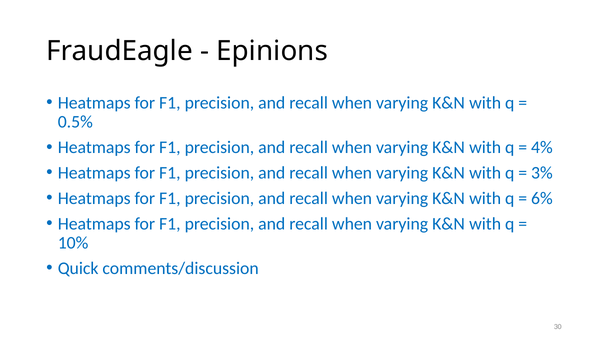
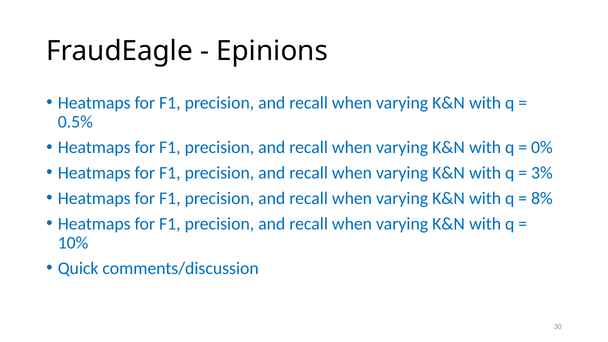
4%: 4% -> 0% (542, 147)
6%: 6% -> 8% (542, 198)
